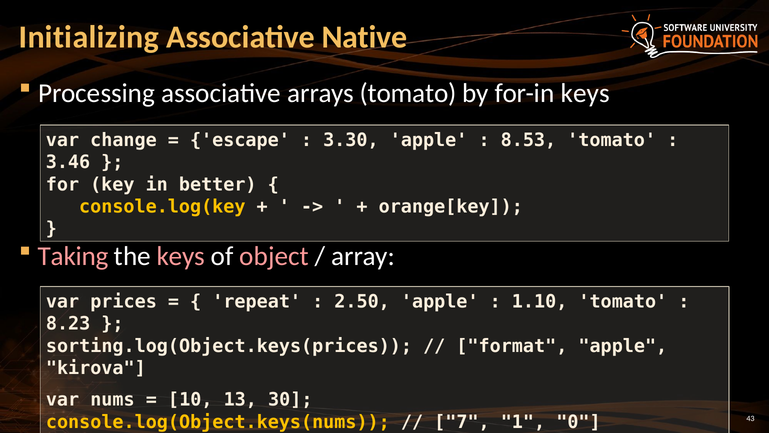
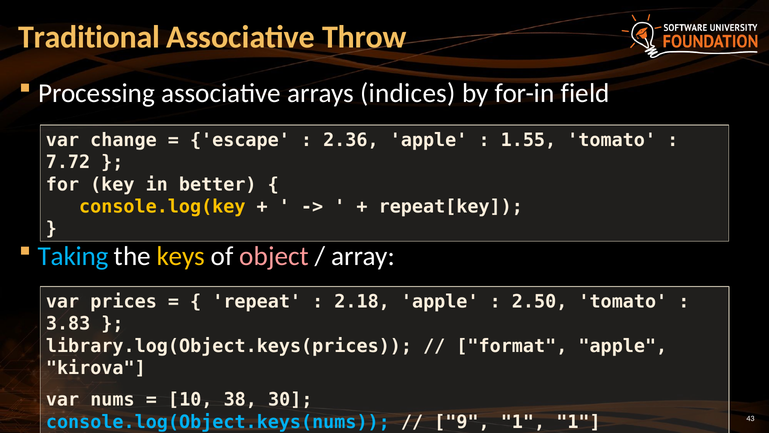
Initializing: Initializing -> Traditional (89, 37)
Native: Native -> Throw (364, 37)
arrays tomato: tomato -> indices (408, 93)
for-in keys: keys -> field (585, 93)
3.30: 3.30 -> 2.36 (351, 140)
8.53: 8.53 -> 1.55 (528, 140)
3.46: 3.46 -> 7.72 (68, 162)
orange[key: orange[key -> repeat[key (451, 206)
Taking colour: pink -> light blue (73, 256)
keys colour: pink -> yellow (181, 256)
2.50: 2.50 -> 2.18 (362, 302)
1.10: 1.10 -> 2.50 (540, 302)
8.23: 8.23 -> 3.83 (68, 324)
sorting.log(Object.keys(prices: sorting.log(Object.keys(prices -> library.log(Object.keys(prices (229, 346)
13: 13 -> 38 (240, 400)
console.log(Object.keys(nums colour: yellow -> light blue (218, 422)
7: 7 -> 9 (462, 422)
1 0: 0 -> 1 (578, 422)
